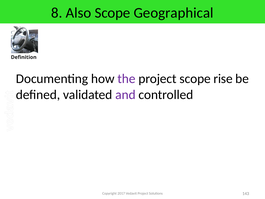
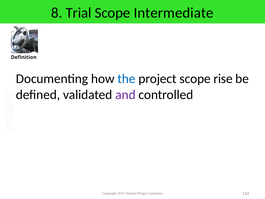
Also: Also -> Trial (79, 13)
Geographical: Geographical -> Intermediate (174, 13)
the colour: purple -> blue (126, 79)
